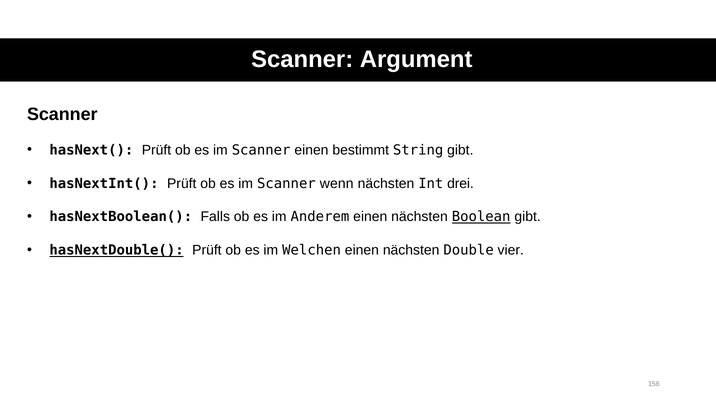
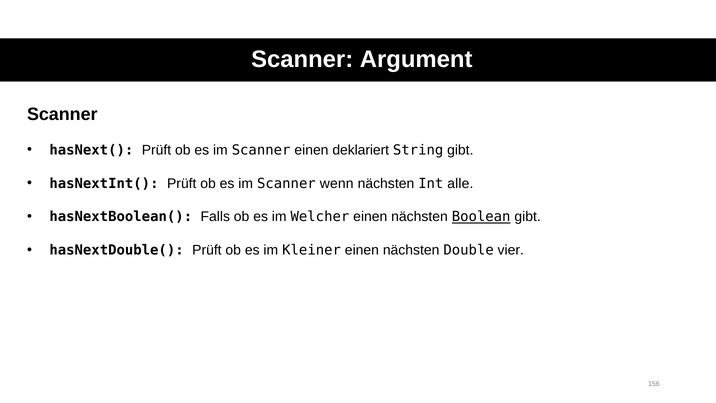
bestimmt: bestimmt -> deklariert (361, 150)
drei: drei -> alle (460, 183)
Anderem: Anderem -> Welcher (320, 217)
hasNextDouble( underline: present -> none (117, 250)
Welchen: Welchen -> Kleiner (312, 250)
